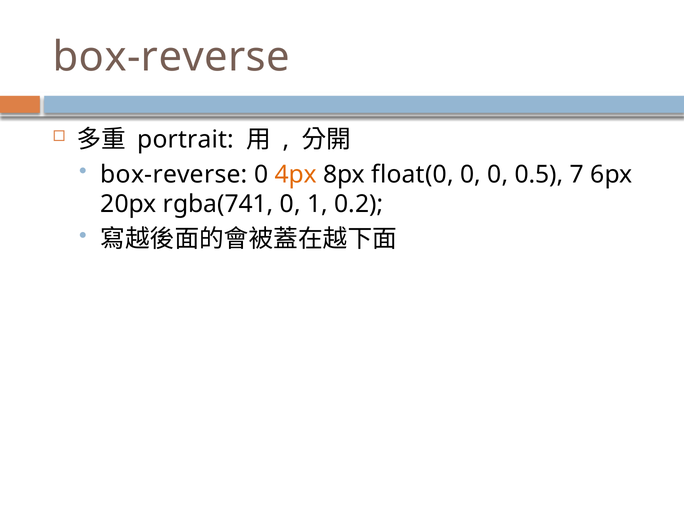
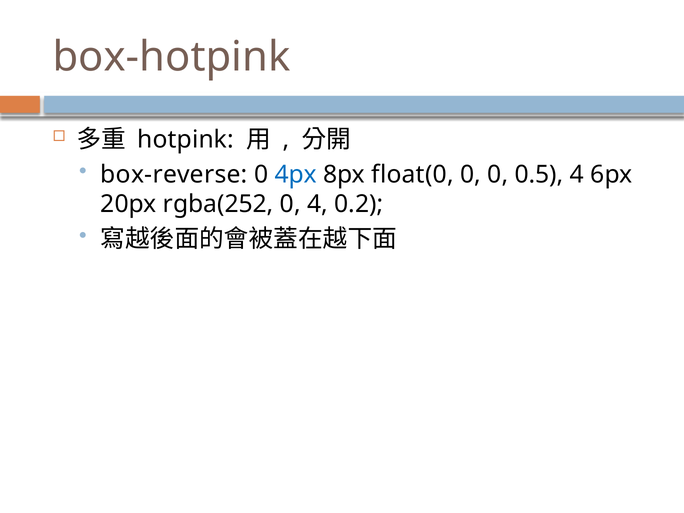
box-reverse: box-reverse -> box-hotpink (172, 57)
portrait: portrait -> hotpink (186, 140)
4px colour: orange -> blue (296, 174)
0.5 7: 7 -> 4 (577, 174)
rgba(741: rgba(741 -> rgba(252 (218, 204)
0 1: 1 -> 4 (318, 204)
